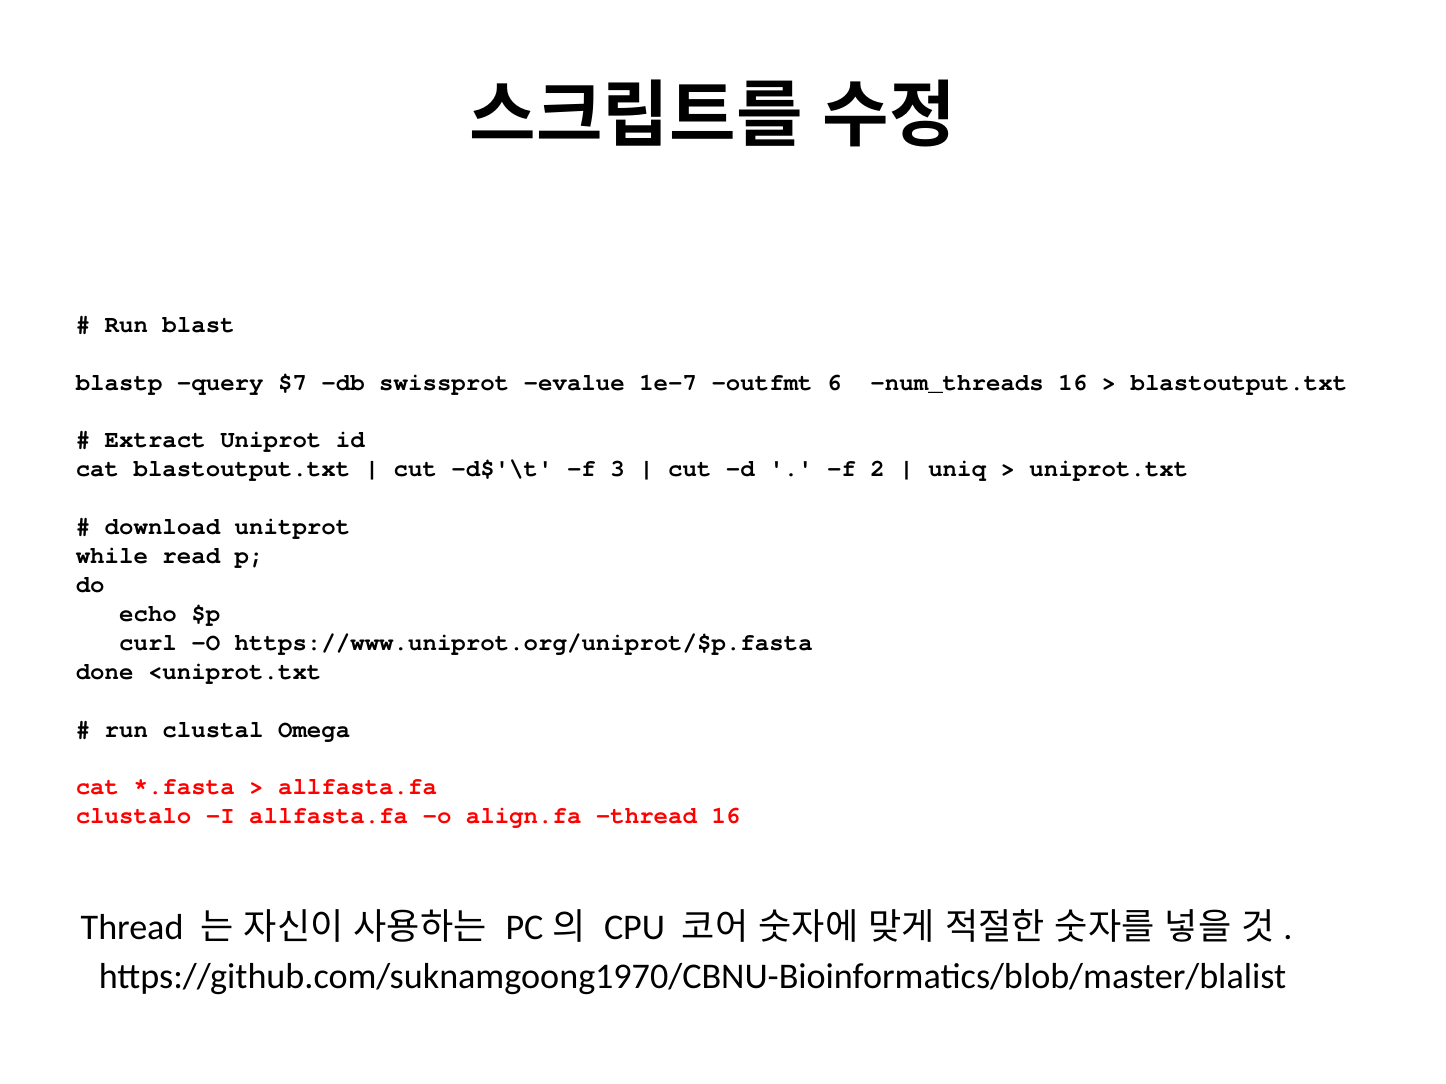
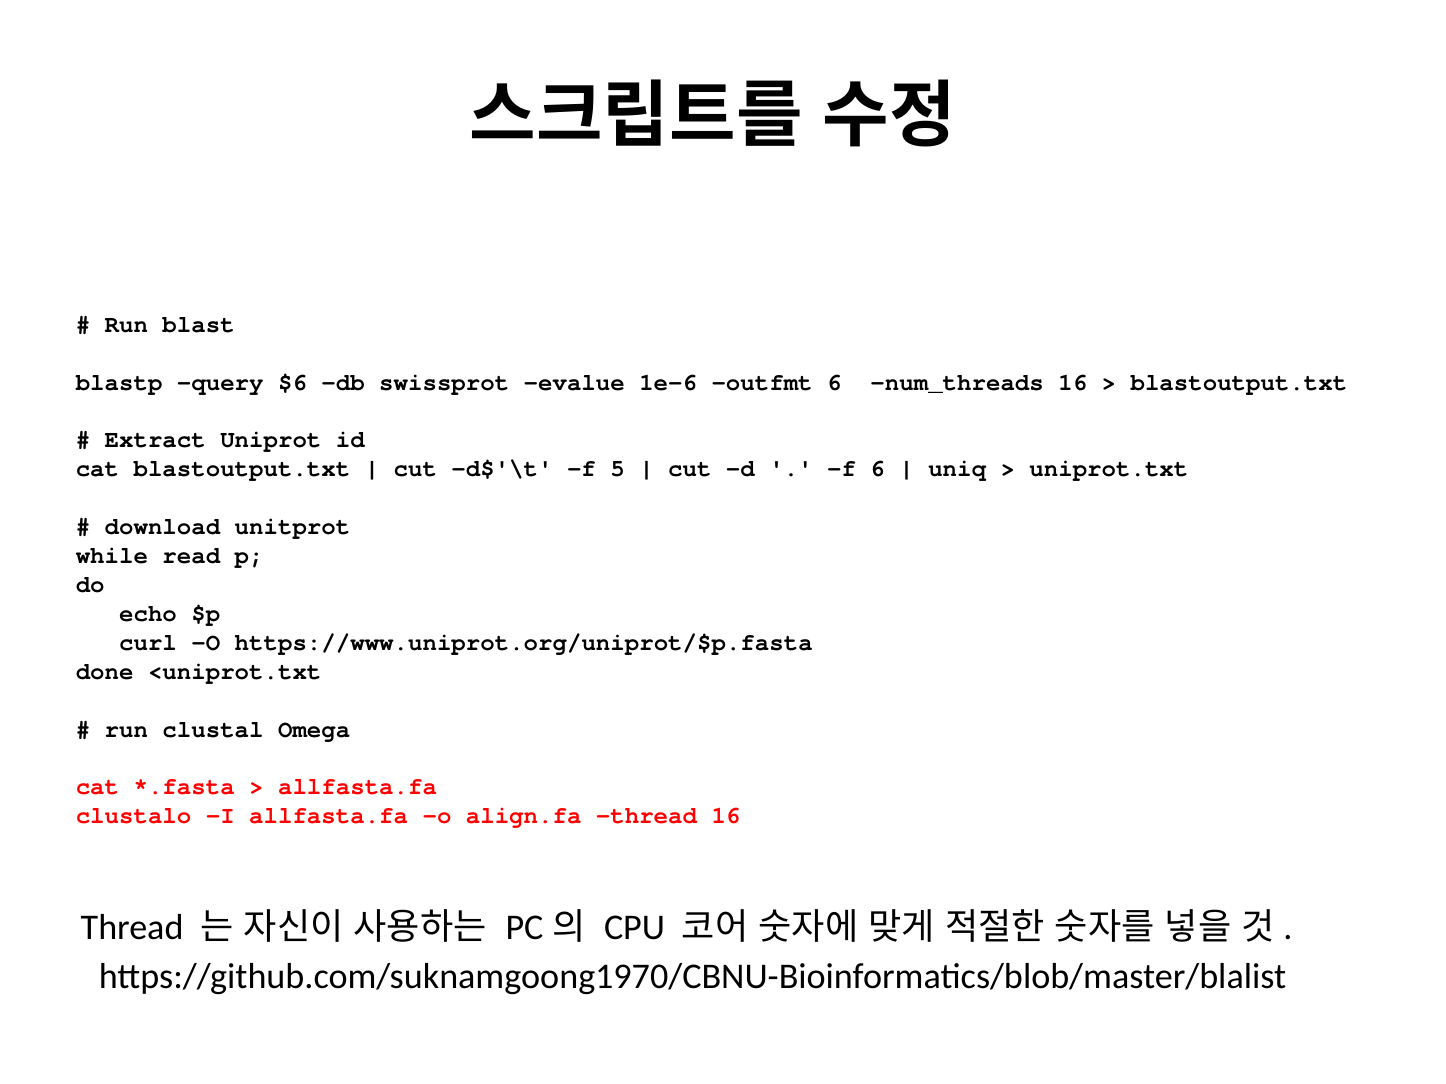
$7: $7 -> $6 (293, 382)
1e-7: 1e-7 -> 1e-6 (668, 382)
3: 3 -> 5 (618, 469)
f 2: 2 -> 6 (878, 469)
